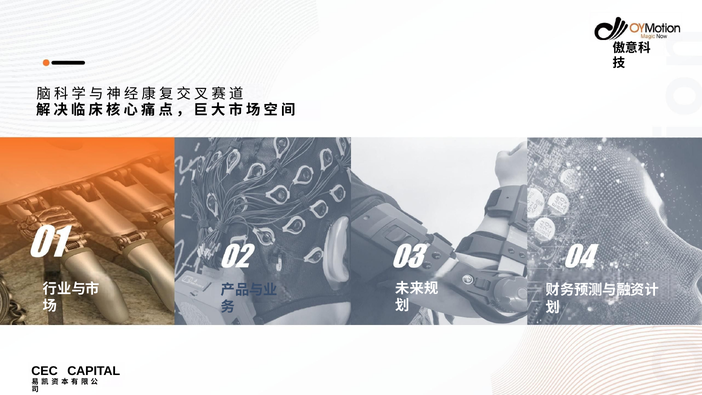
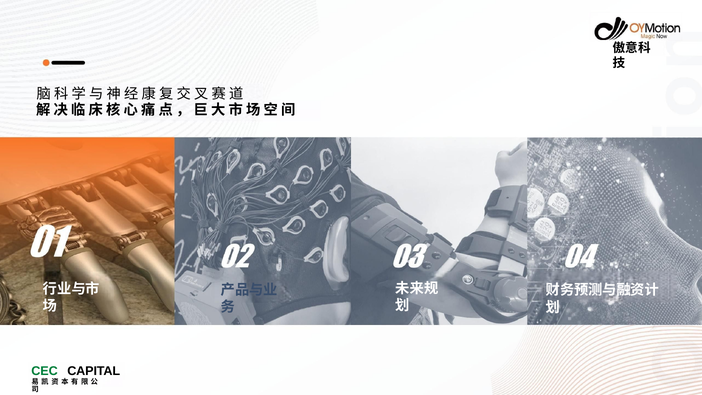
CEC colour: black -> green (45, 371)
